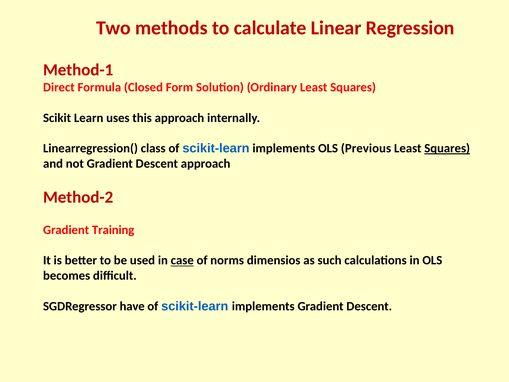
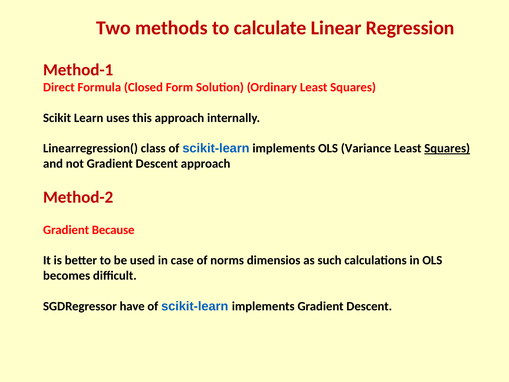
Previous: Previous -> Variance (366, 148)
Training: Training -> Because (113, 230)
case underline: present -> none (182, 260)
